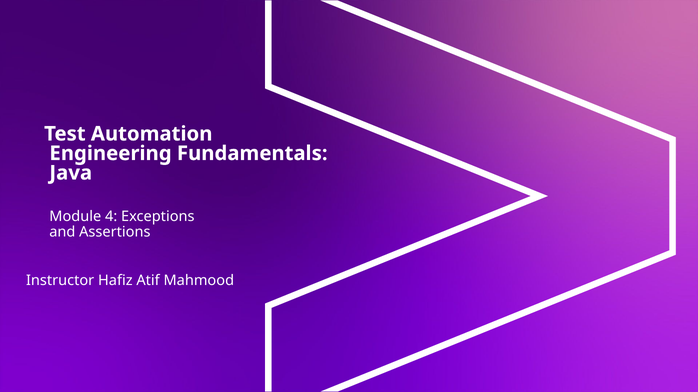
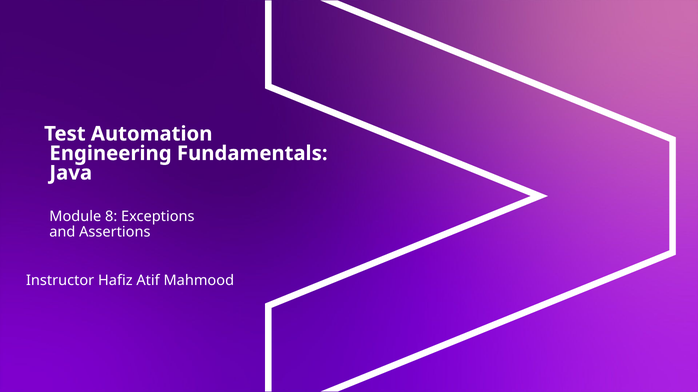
4: 4 -> 8 (111, 217)
